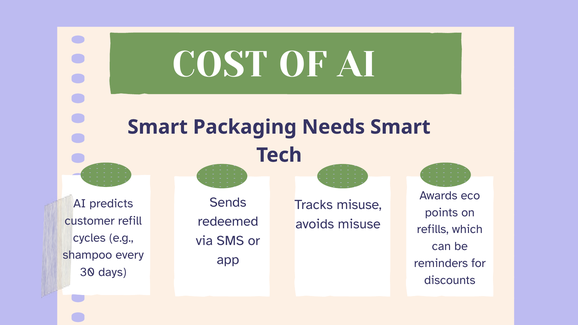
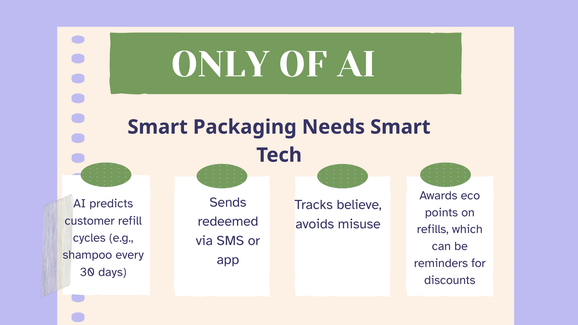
COST: COST -> ONLY (220, 65)
Tracks misuse: misuse -> believe (359, 205)
